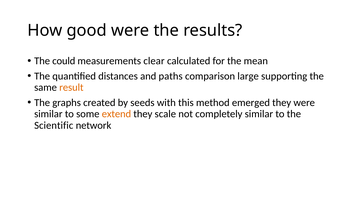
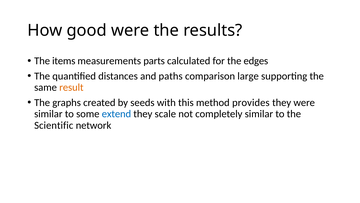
could: could -> items (64, 61)
clear: clear -> parts (154, 61)
mean: mean -> edges (256, 61)
emerged: emerged -> provides (251, 102)
extend colour: orange -> blue (116, 114)
